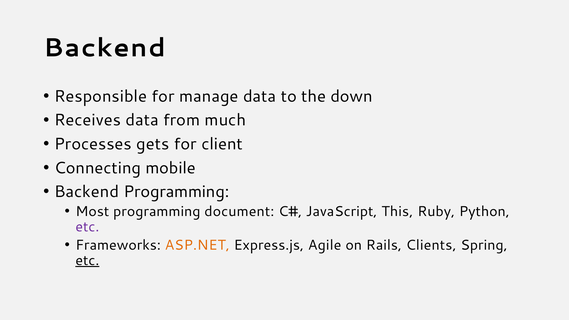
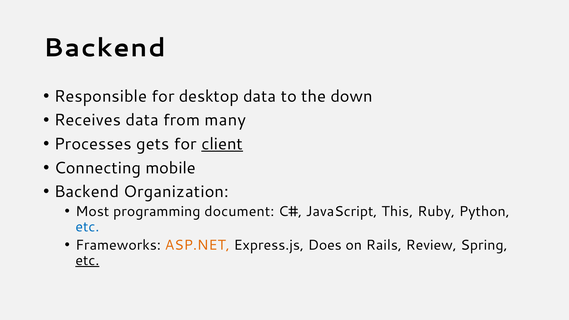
manage: manage -> desktop (209, 96)
much: much -> many (225, 120)
client underline: none -> present (222, 144)
Backend Programming: Programming -> Organization (176, 192)
etc colour: purple -> blue (87, 227)
Agile: Agile -> Does (325, 245)
Clients: Clients -> Review (431, 245)
